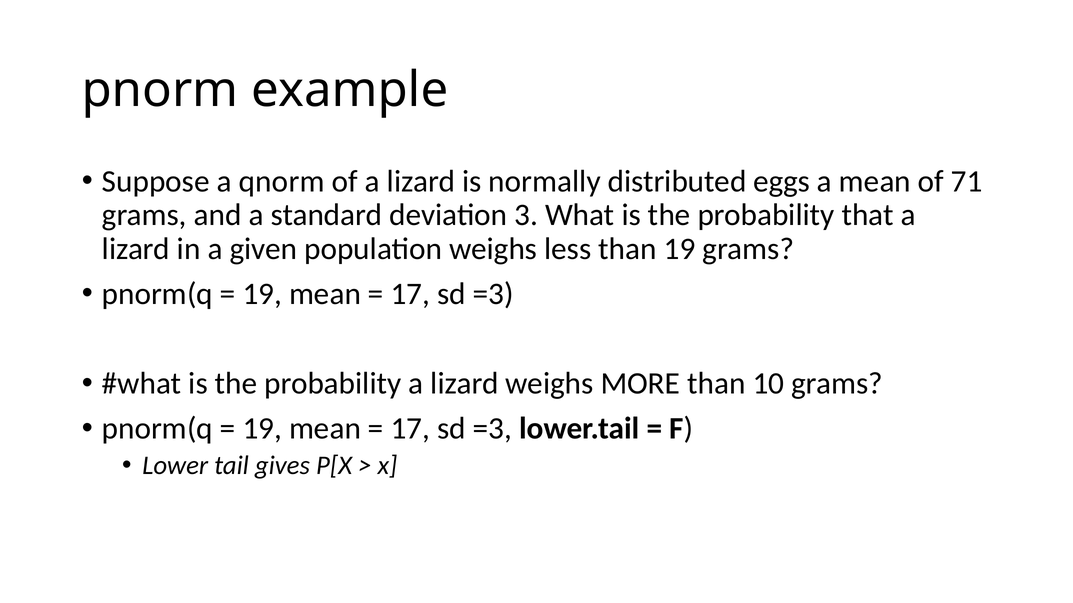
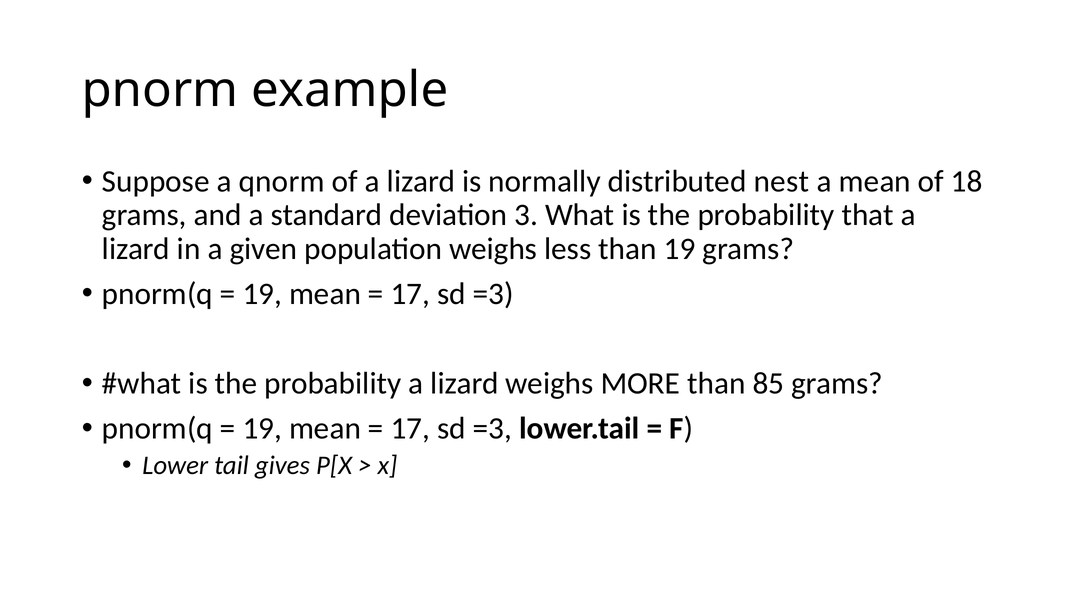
eggs: eggs -> nest (782, 181)
71: 71 -> 18 (967, 181)
10: 10 -> 85 (768, 384)
